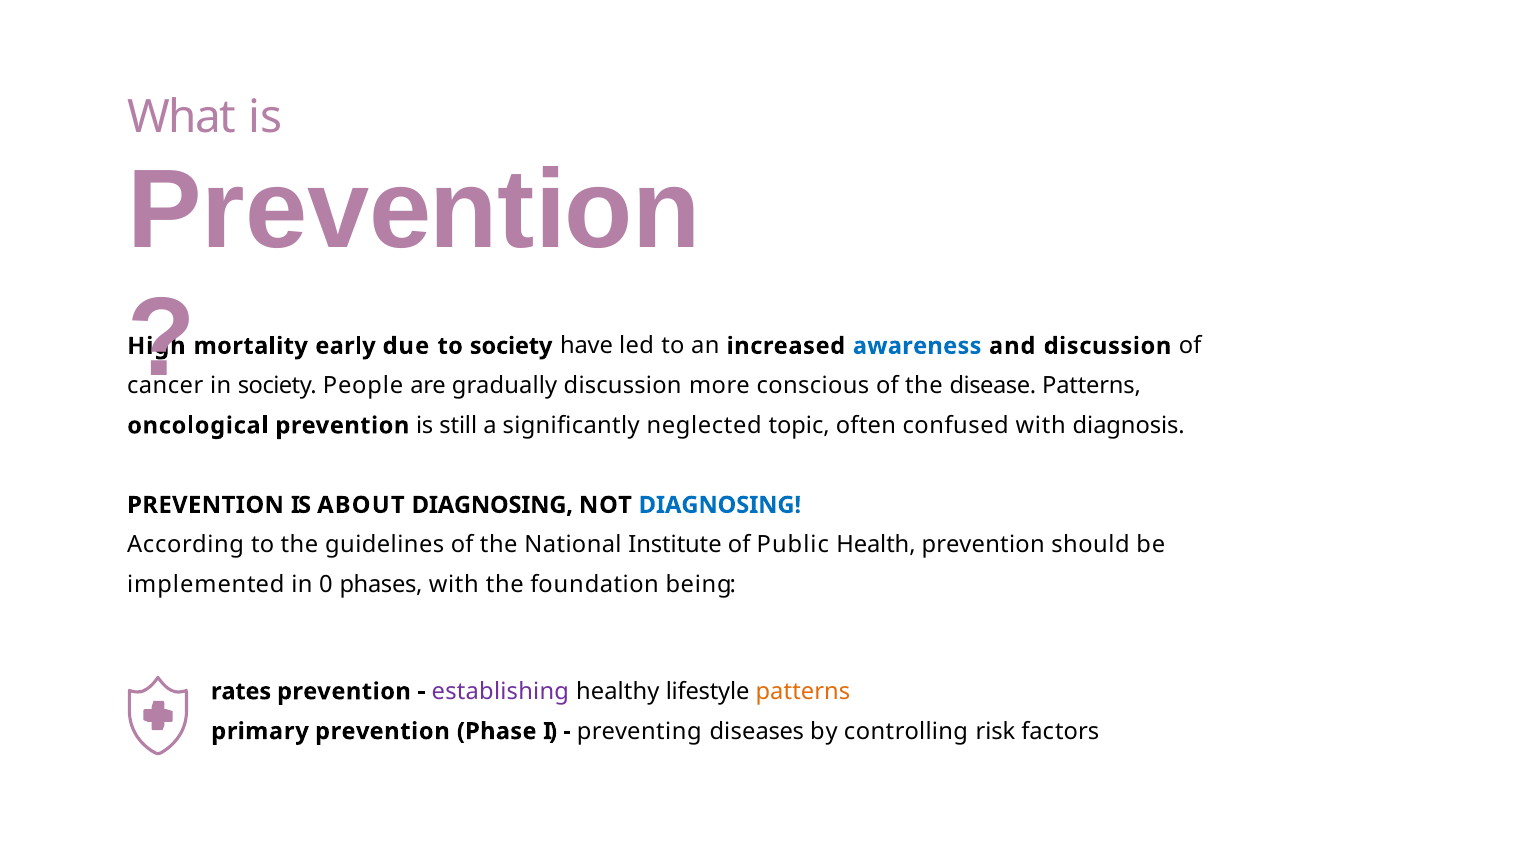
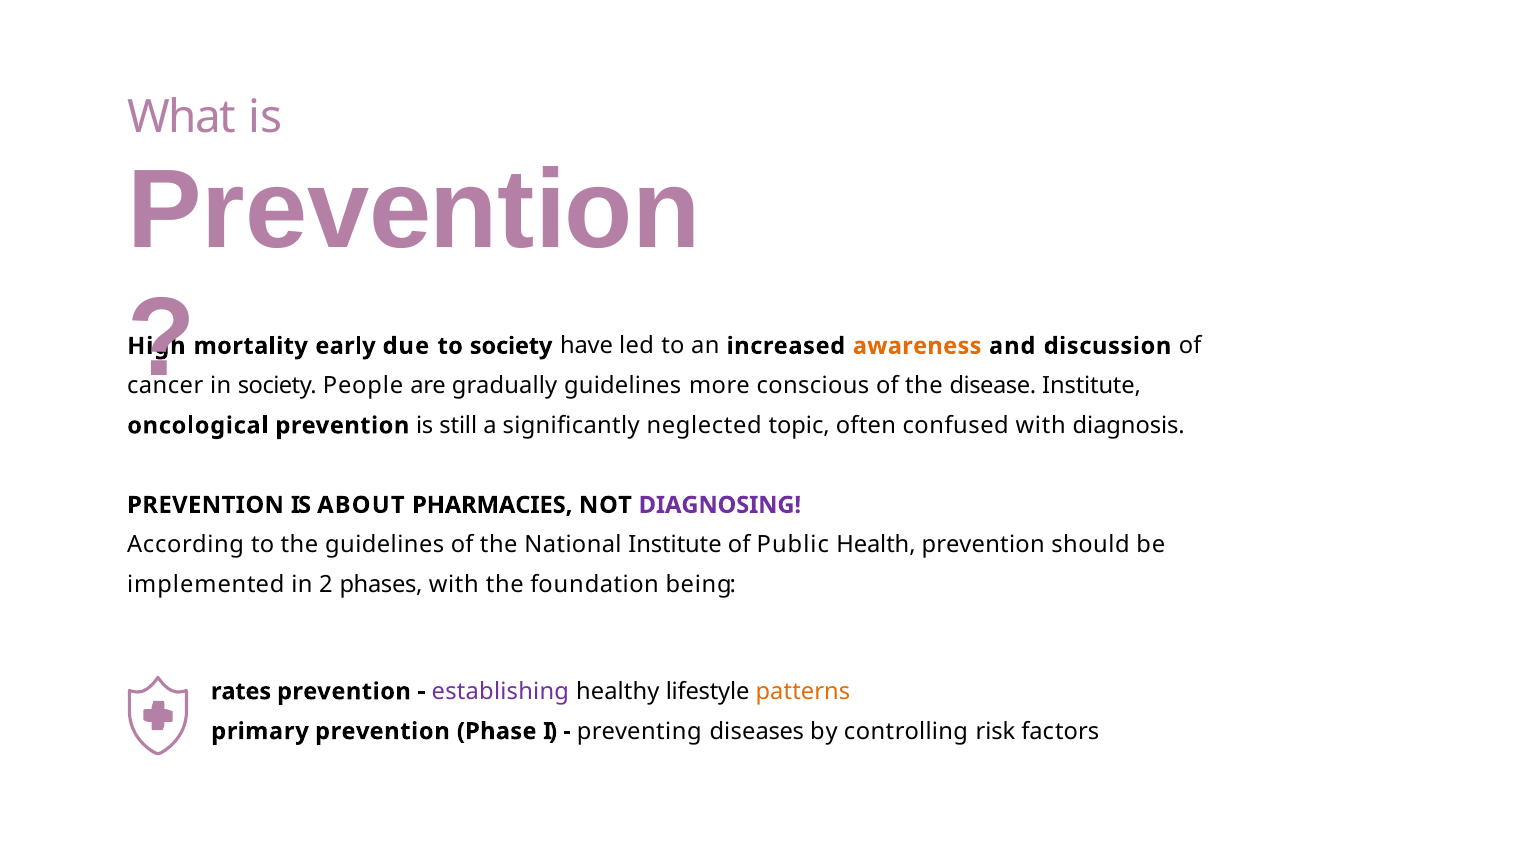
awareness colour: blue -> orange (917, 346)
gradually discussion: discussion -> guidelines (623, 386)
disease Patterns: Patterns -> Institute (1092, 386)
ABOUT DIAGNOSING: DIAGNOSING -> PHARMACIES (492, 505)
DIAGNOSING colour: blue -> purple (720, 505)
0: 0 -> 2 (326, 585)
